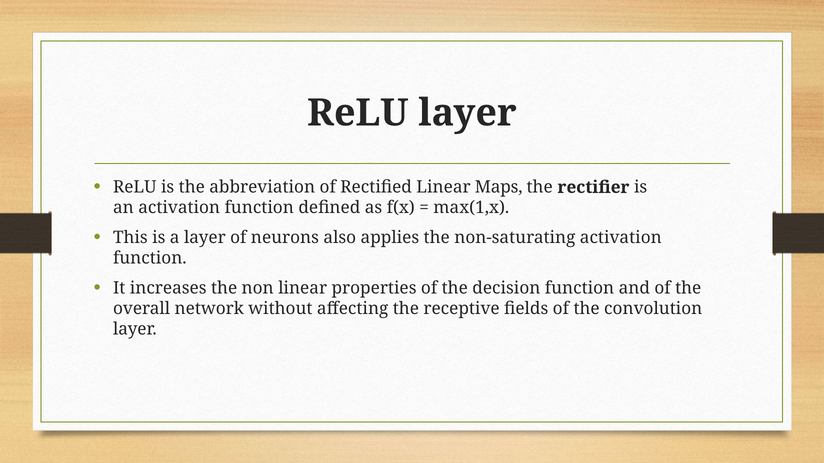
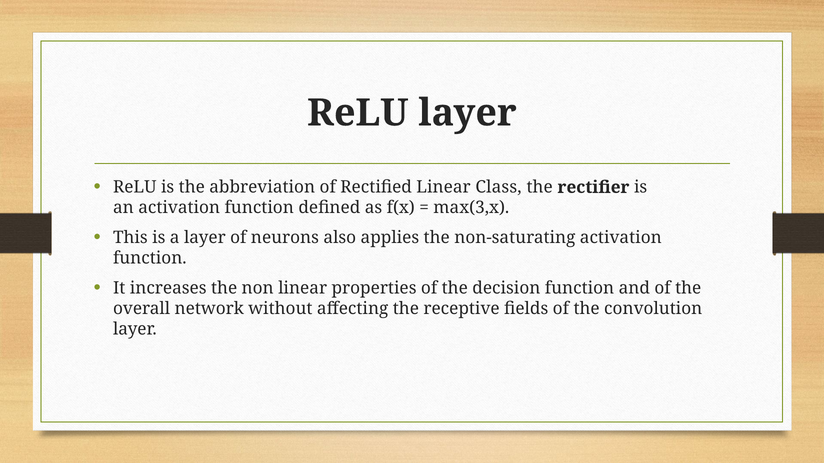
Maps: Maps -> Class (499, 187)
max(1,x: max(1,x -> max(3,x (471, 208)
